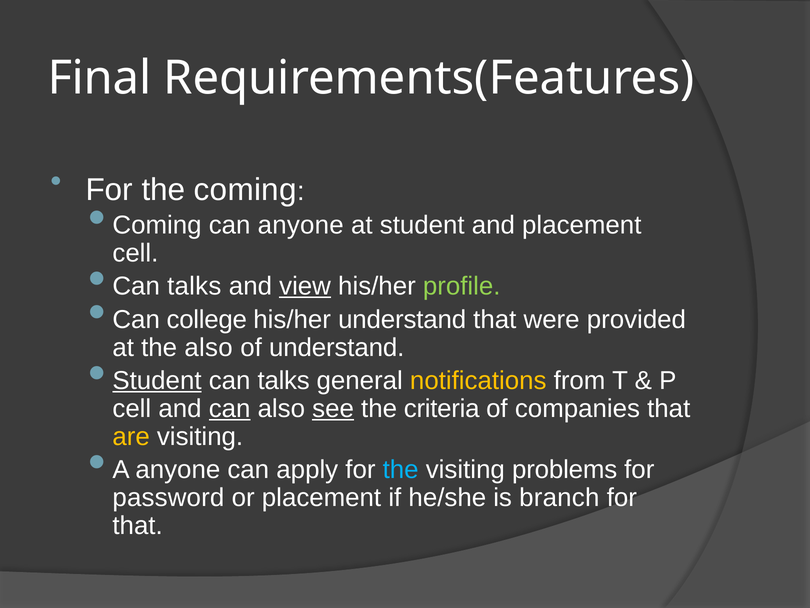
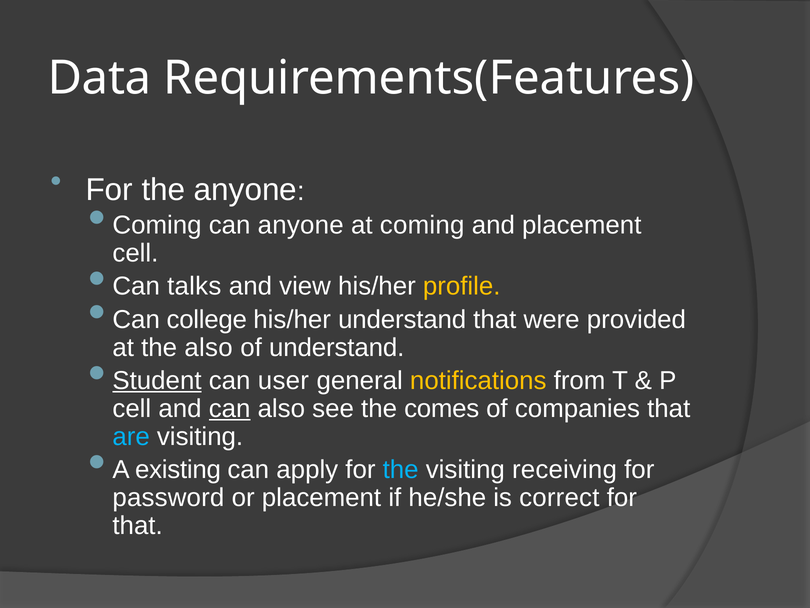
Final: Final -> Data (99, 78)
the coming: coming -> anyone (245, 190)
at student: student -> coming (422, 225)
view underline: present -> none (305, 286)
profile colour: light green -> yellow (462, 286)
talks: talks -> user (283, 380)
see underline: present -> none (333, 408)
criteria: criteria -> comes (442, 408)
are colour: yellow -> light blue (131, 436)
A anyone: anyone -> existing (178, 469)
problems: problems -> receiving (564, 469)
branch: branch -> correct (559, 497)
